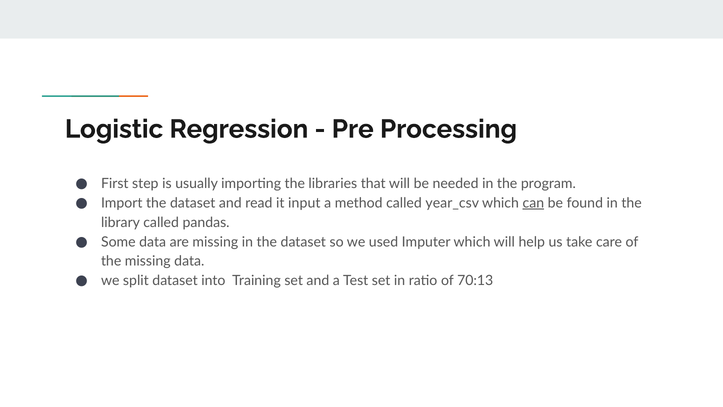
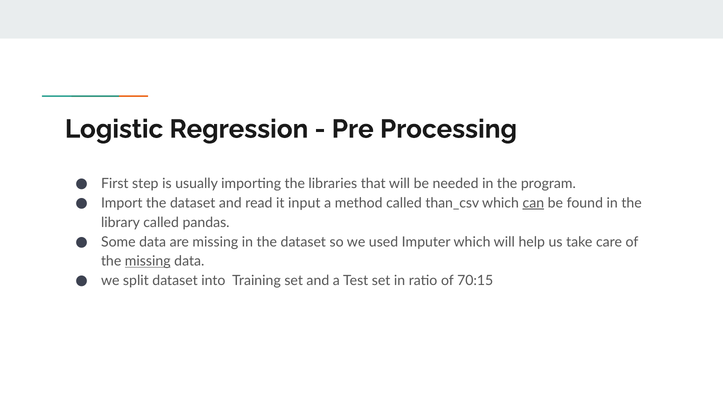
year_csv: year_csv -> than_csv (452, 203)
missing underline: none -> present (148, 261)
70:13: 70:13 -> 70:15 (475, 280)
